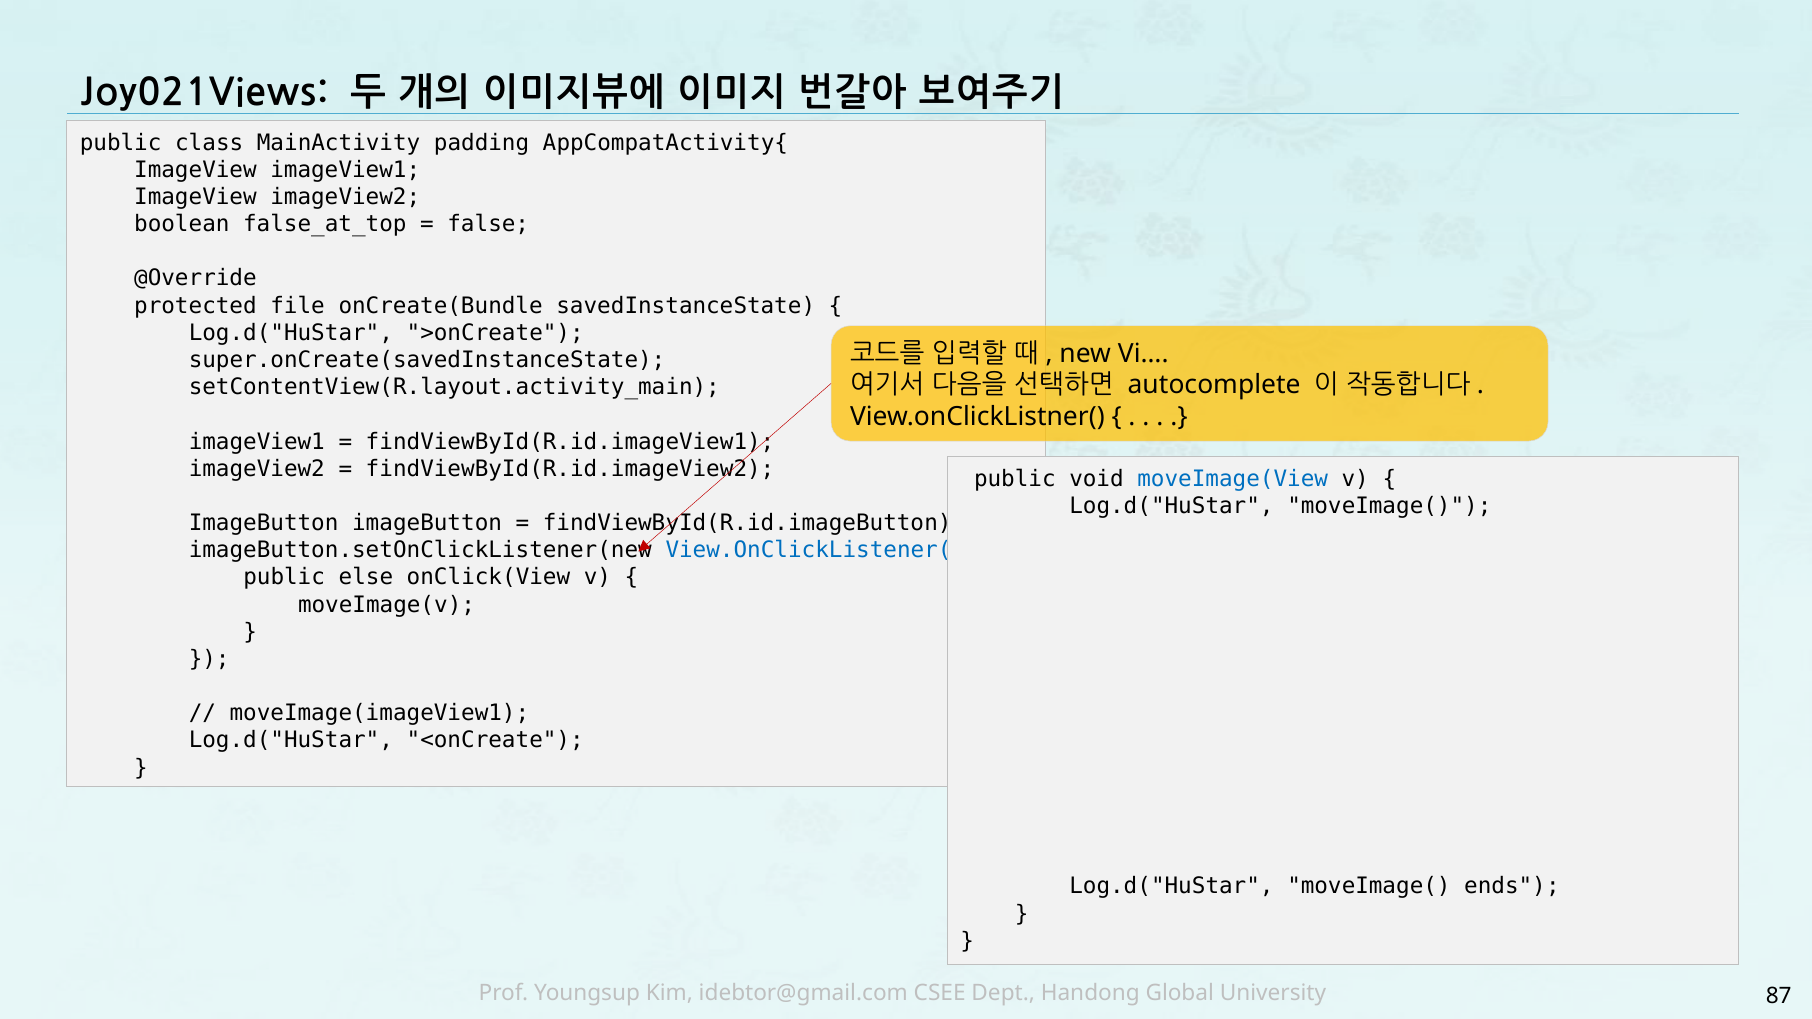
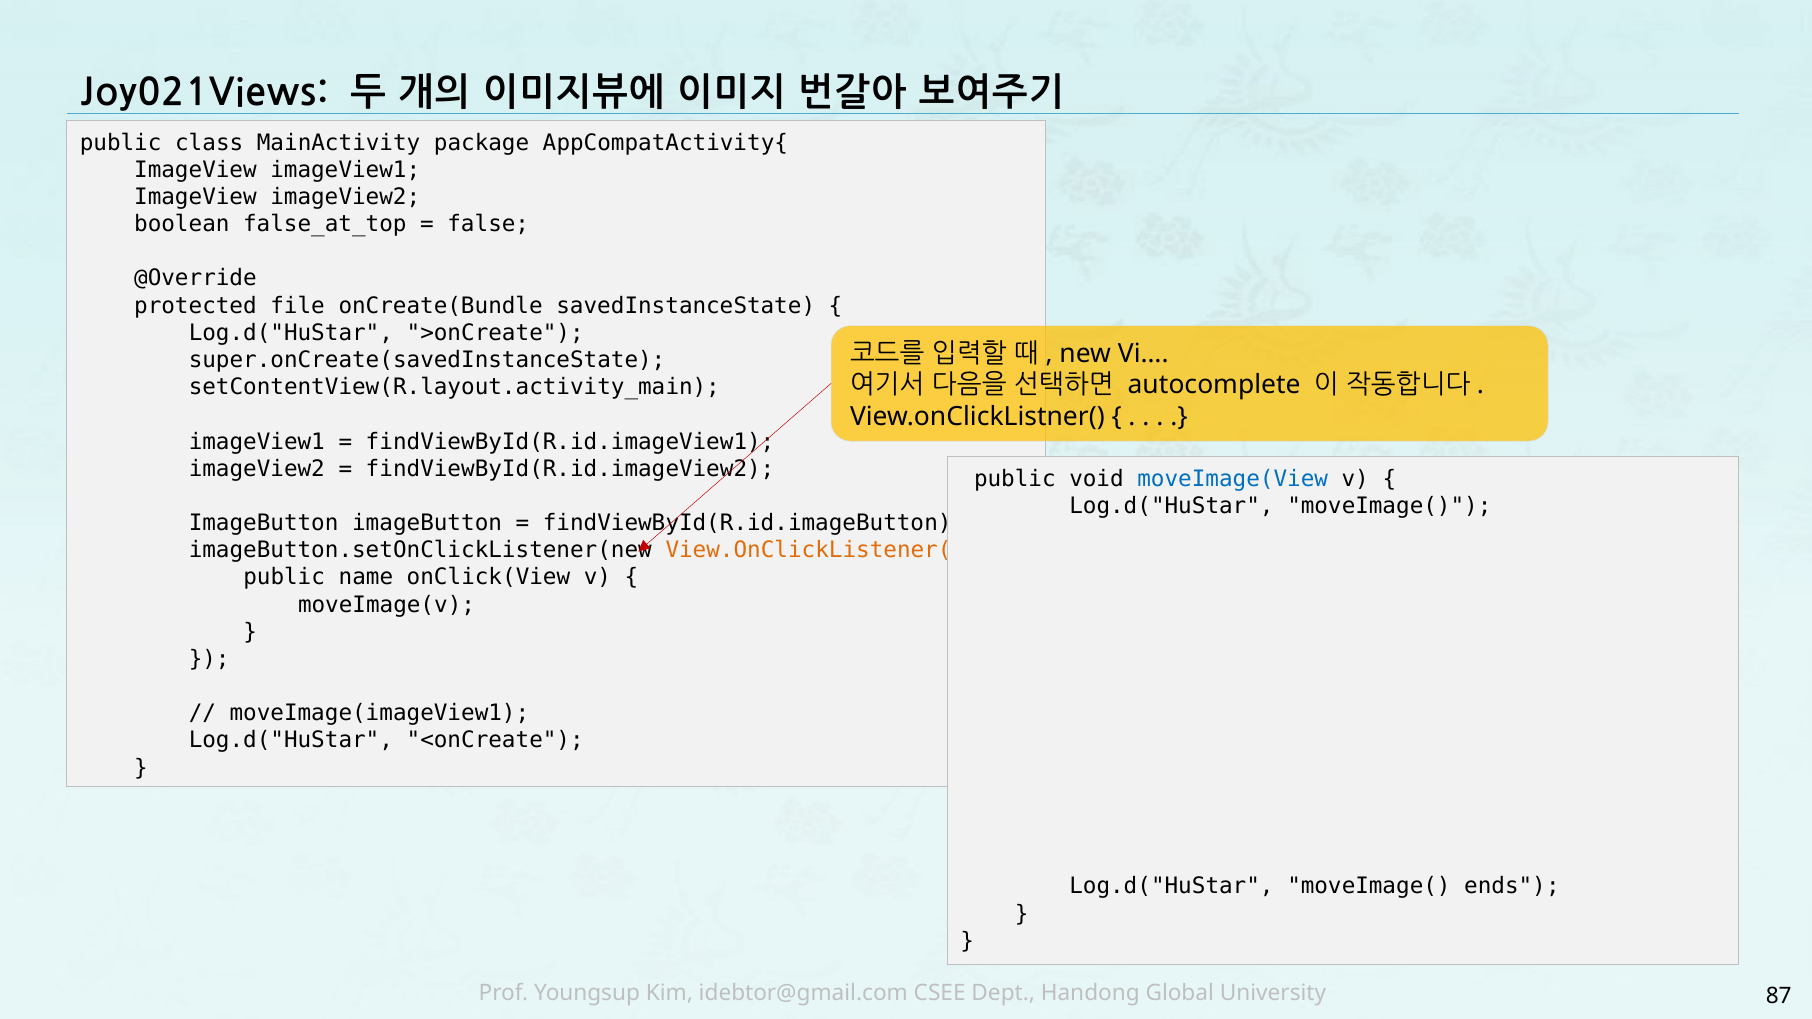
padding: padding -> package (482, 143)
View.OnClickListener( colour: blue -> orange (815, 550)
else: else -> name (366, 578)
